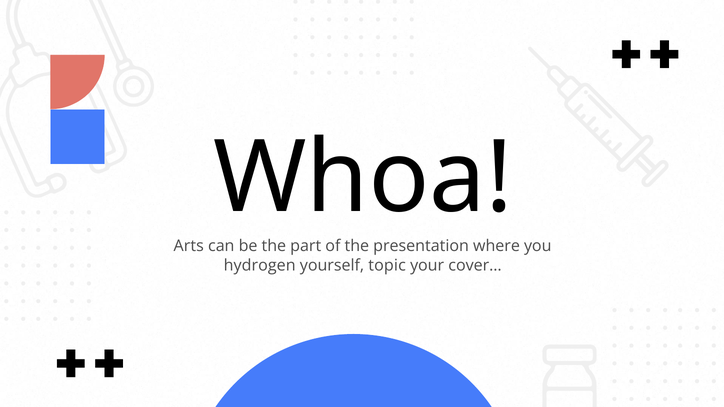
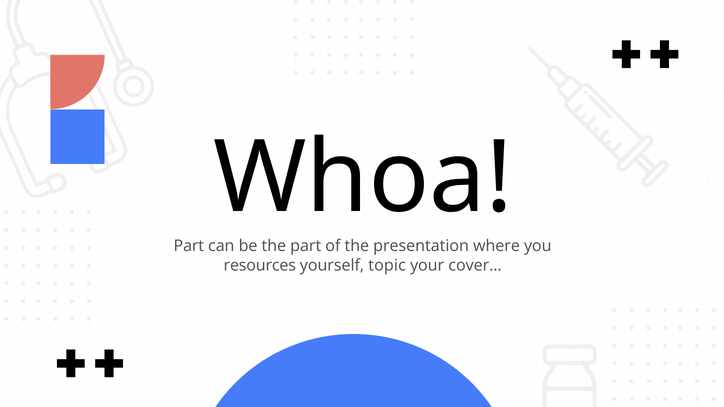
Arts: Arts -> Part (189, 246)
hydrogen: hydrogen -> resources (260, 266)
